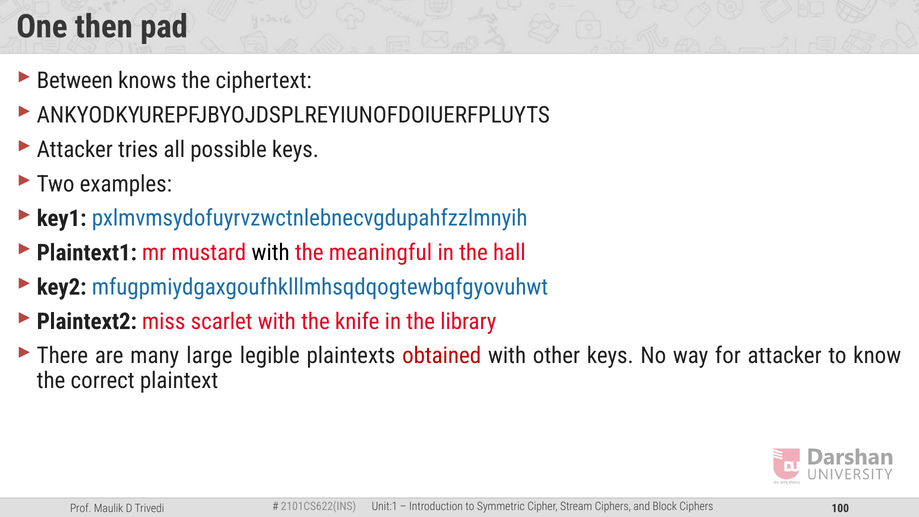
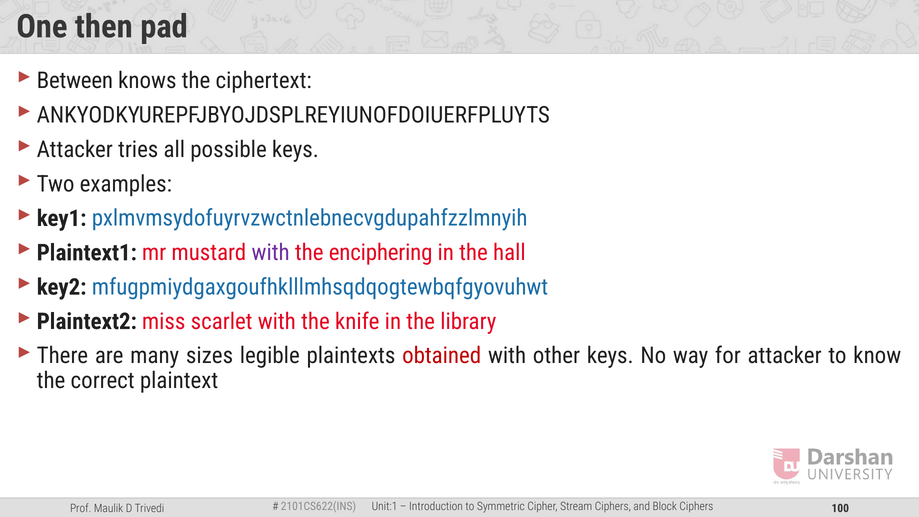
with colour: black -> purple (271, 253)
meaningful: meaningful -> enciphering (381, 253)
large: large -> sizes (210, 356)
